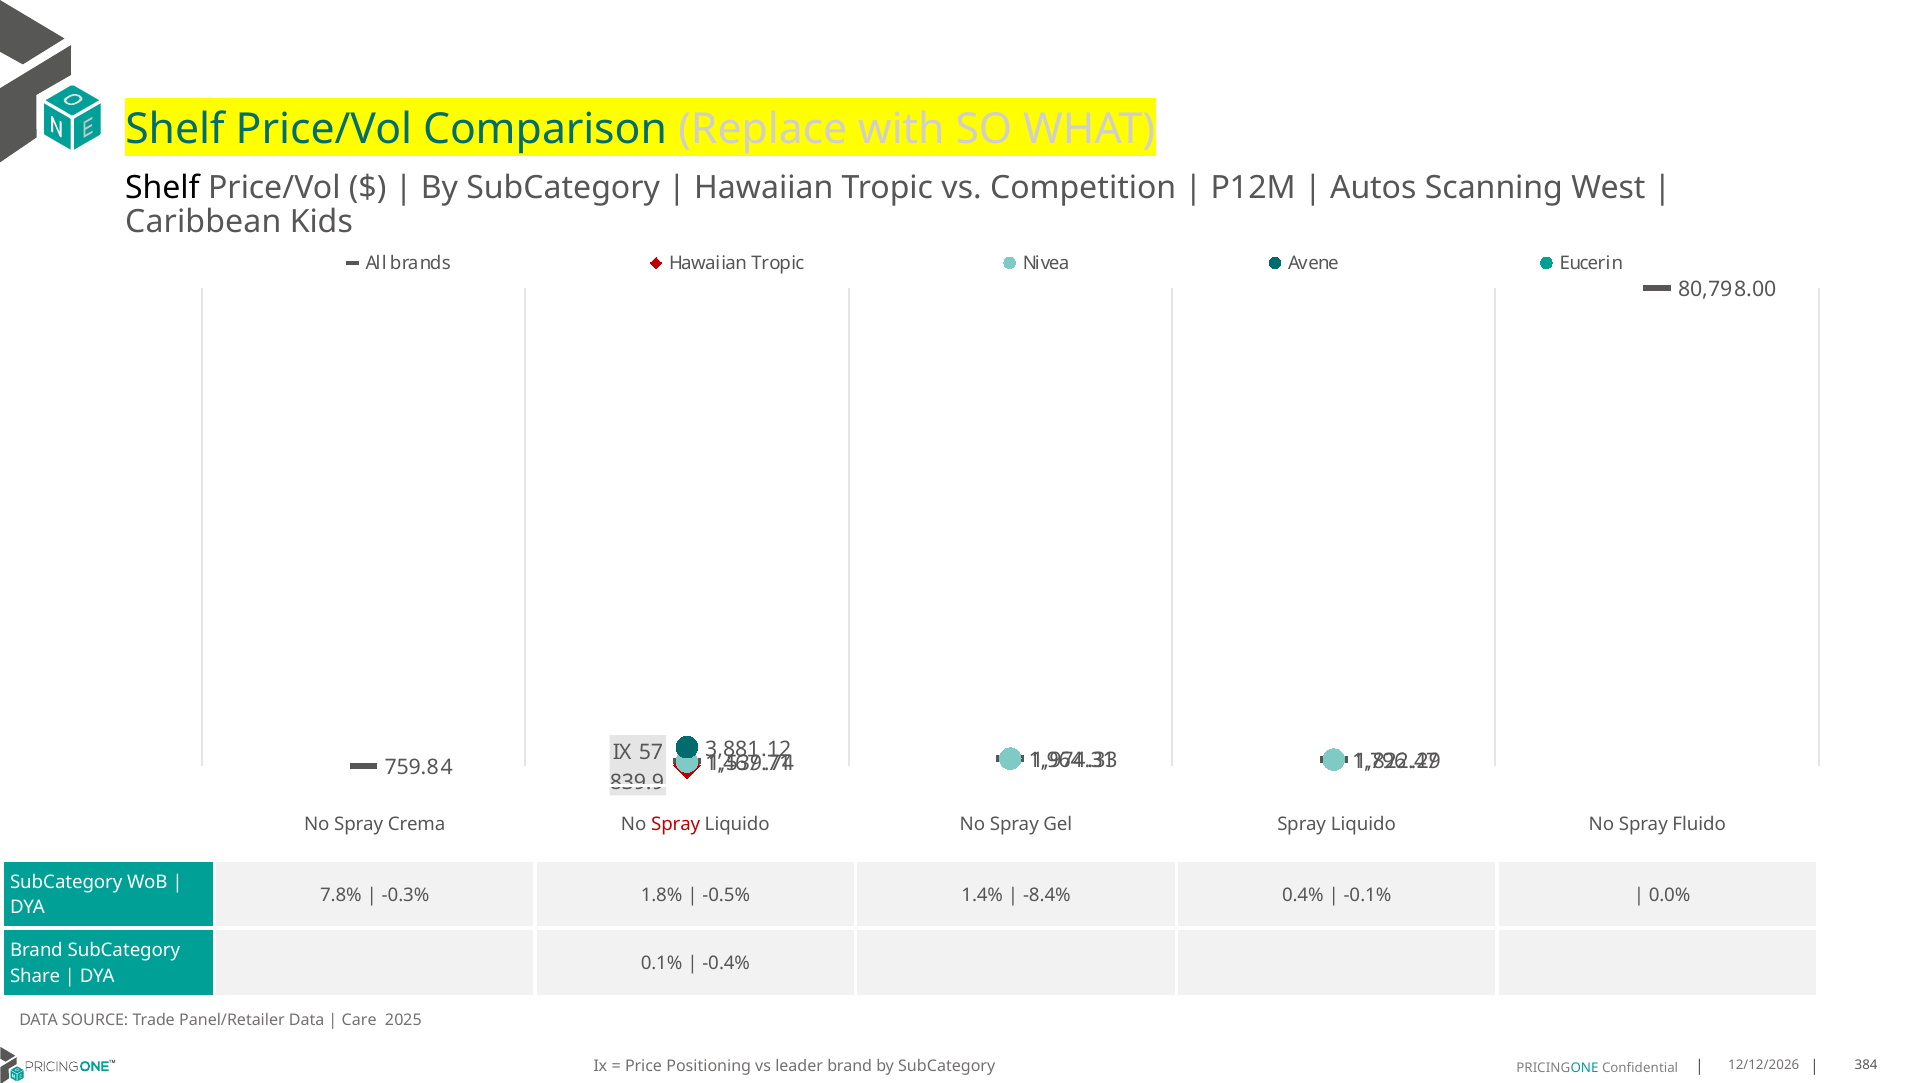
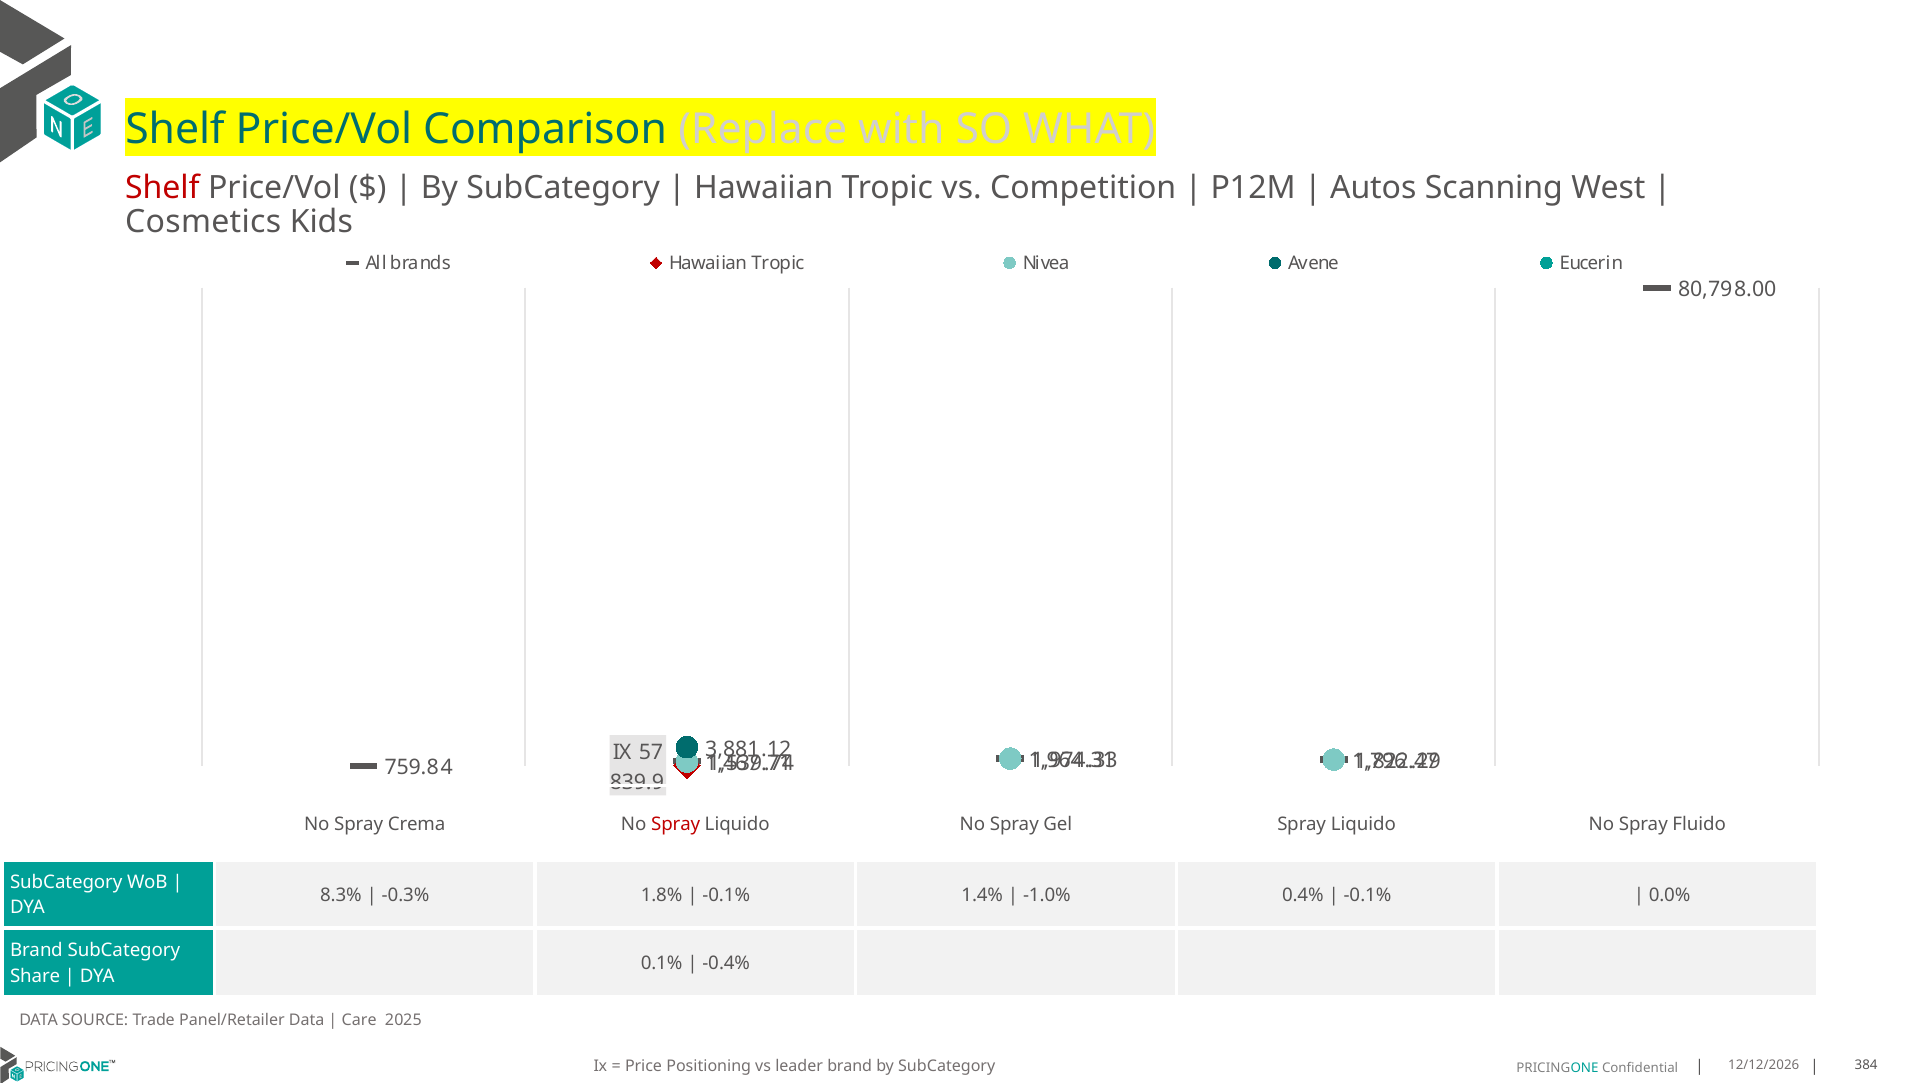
Shelf colour: black -> red (162, 188)
Caribbean: Caribbean -> Cosmetics (203, 222)
7.8%: 7.8% -> 8.3% (341, 895)
-0.5%: -0.5% -> -0.1% (726, 895)
-8.4%: -8.4% -> -1.0% (1047, 895)
